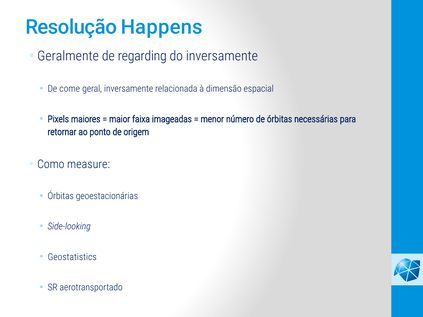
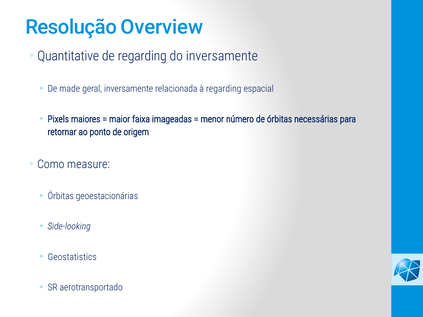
Happens: Happens -> Overview (162, 27)
Geralmente: Geralmente -> Quantitative (68, 56)
come: come -> made (70, 89)
à dimensão: dimensão -> regarding (224, 89)
